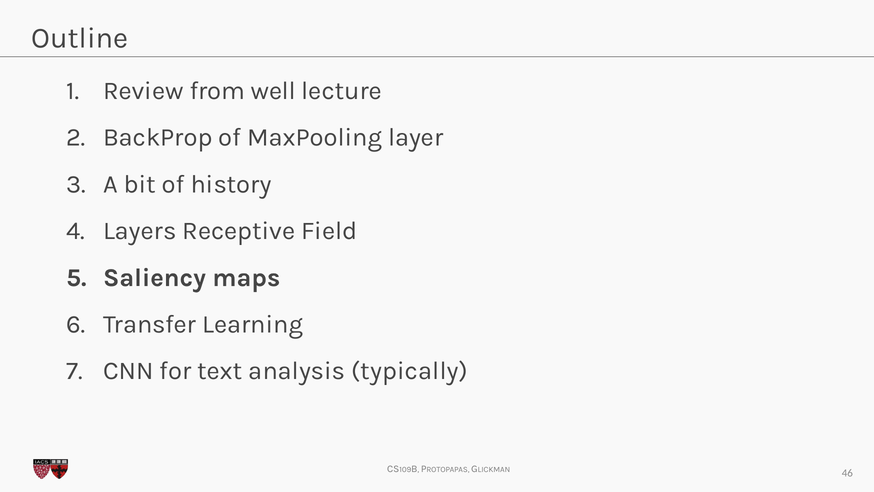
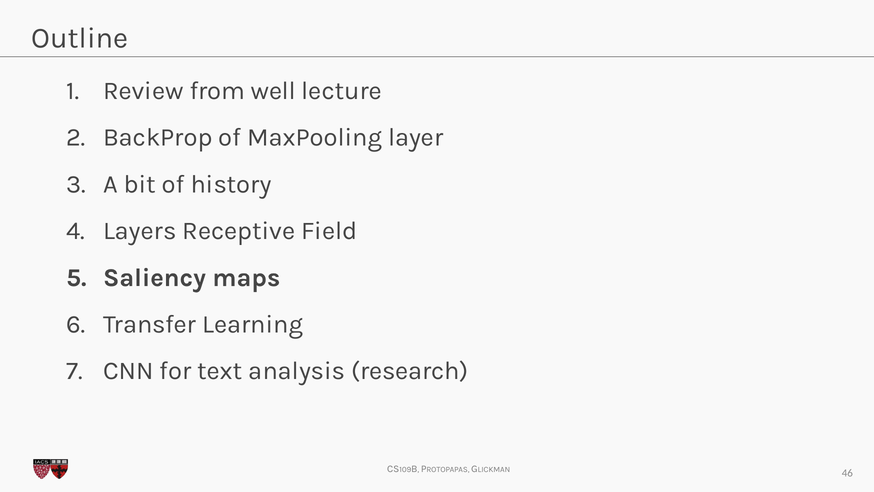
typically: typically -> research (410, 371)
